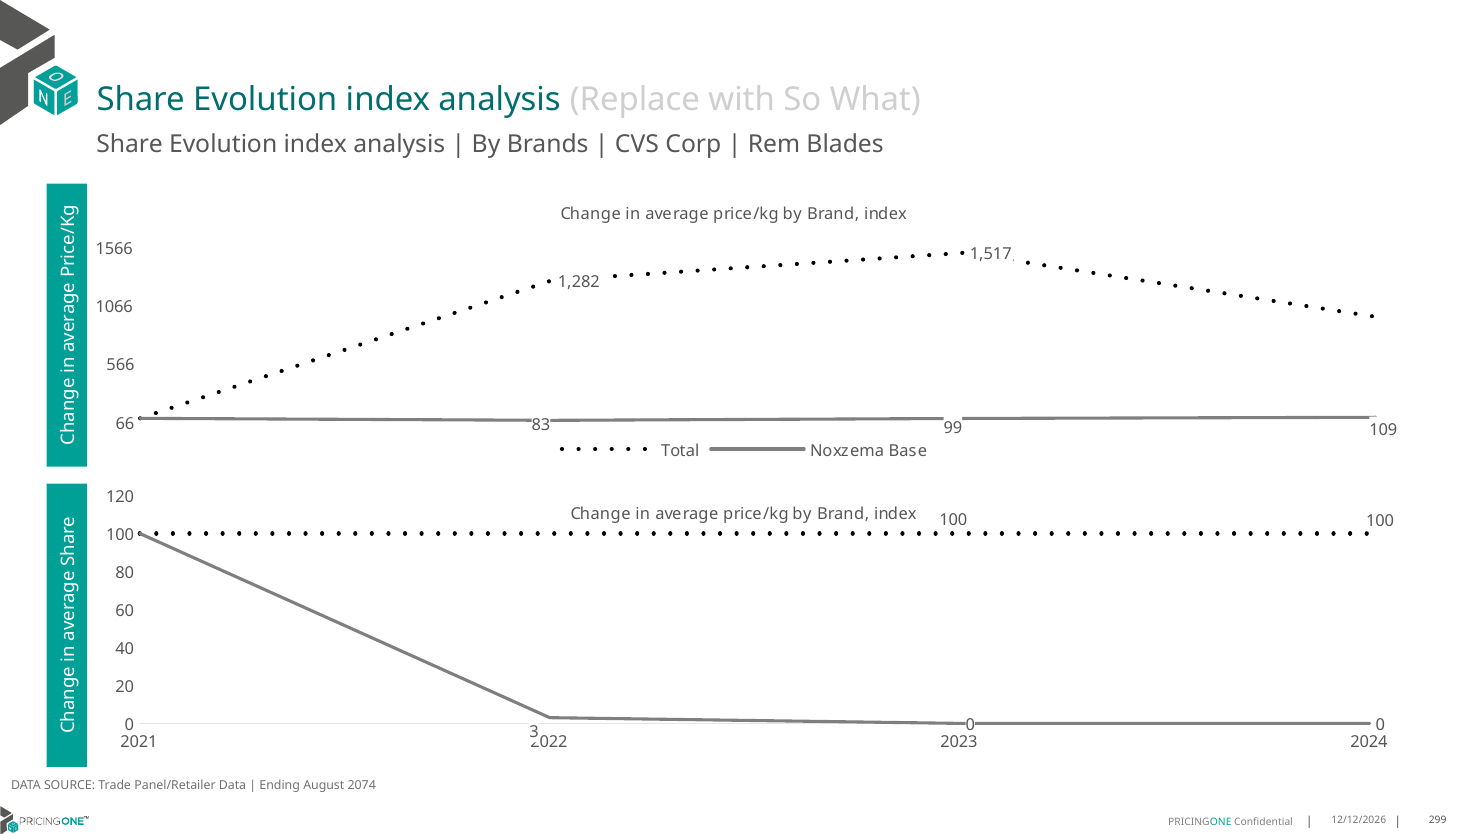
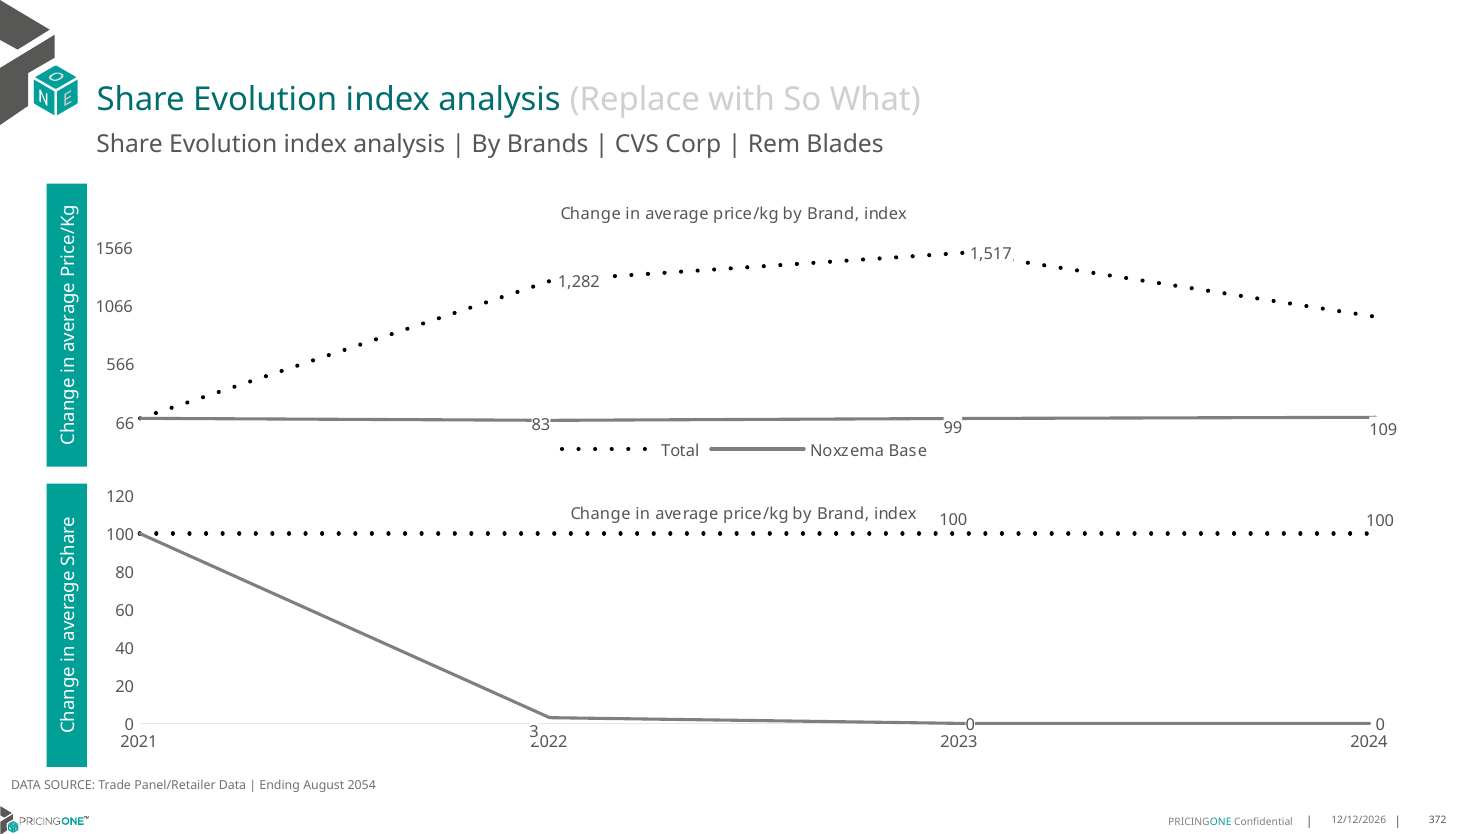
2074: 2074 -> 2054 (362, 786)
299: 299 -> 372 (1438, 820)
